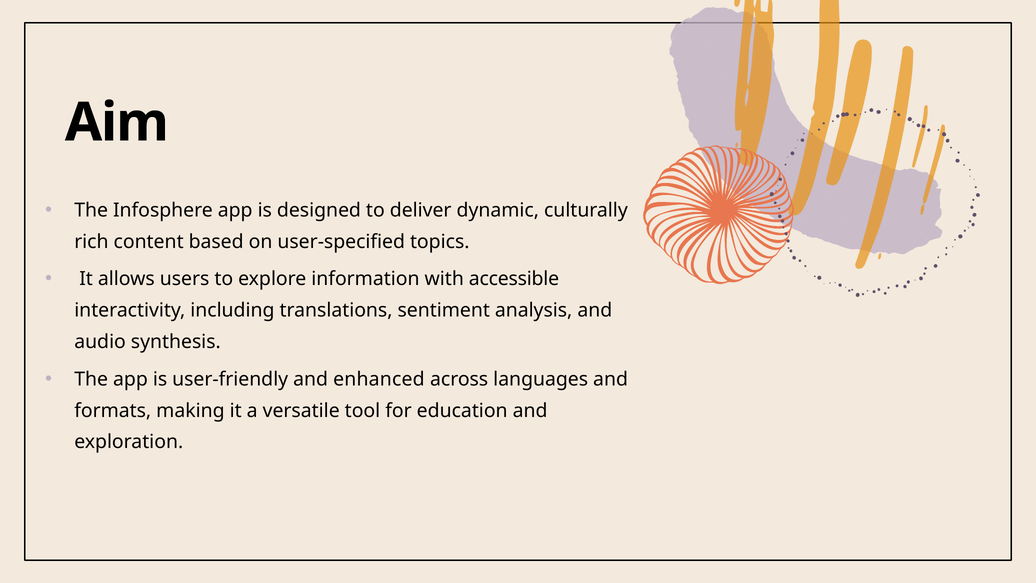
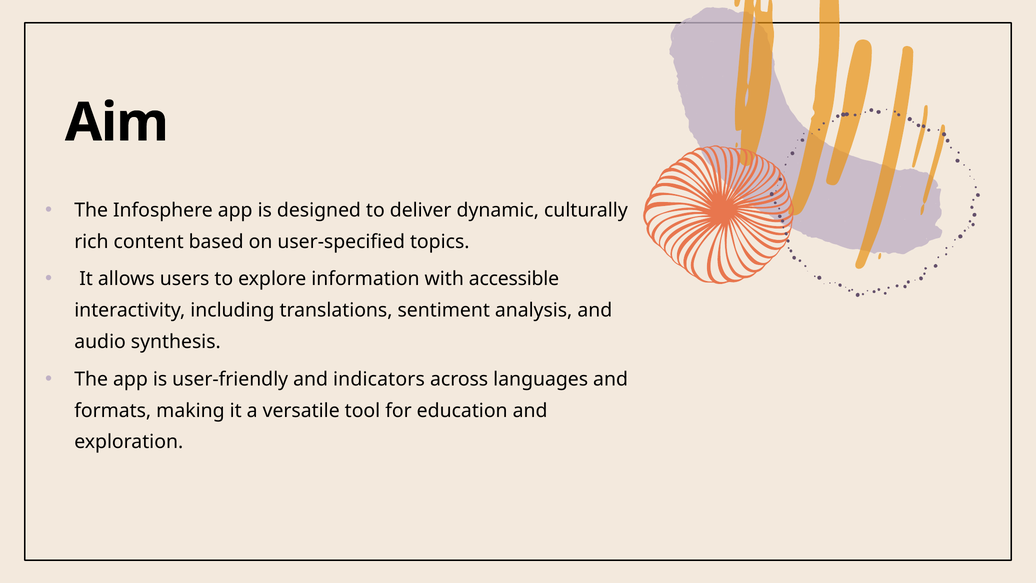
enhanced: enhanced -> indicators (379, 379)
